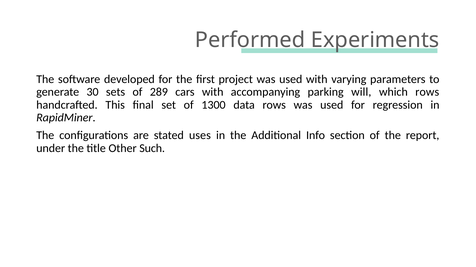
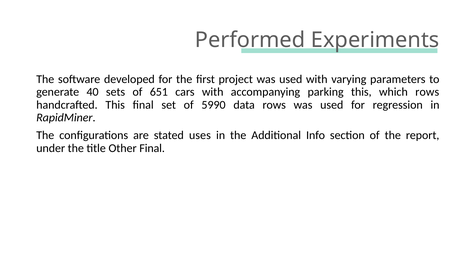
30: 30 -> 40 (93, 92)
289: 289 -> 651 (159, 92)
parking will: will -> this (361, 92)
1300: 1300 -> 5990 (214, 105)
Other Such: Such -> Final (152, 149)
